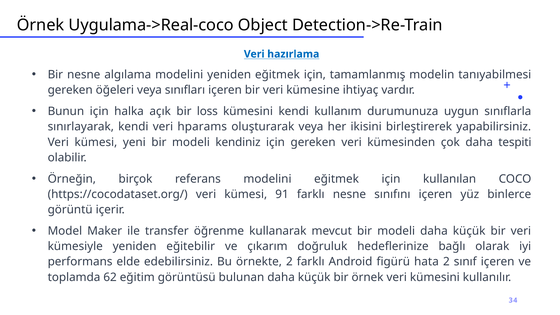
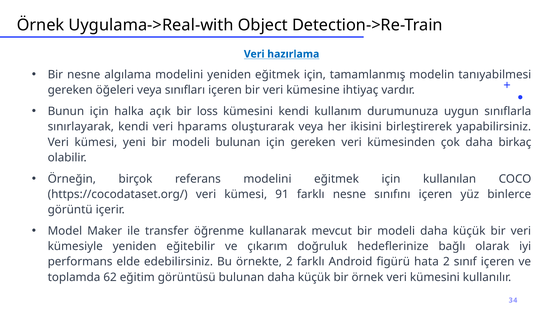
Uygulama->Real-coco: Uygulama->Real-coco -> Uygulama->Real-with (151, 25)
modeli kendiniz: kendiniz -> bulunan (238, 142)
tespiti: tespiti -> birkaç (515, 142)
